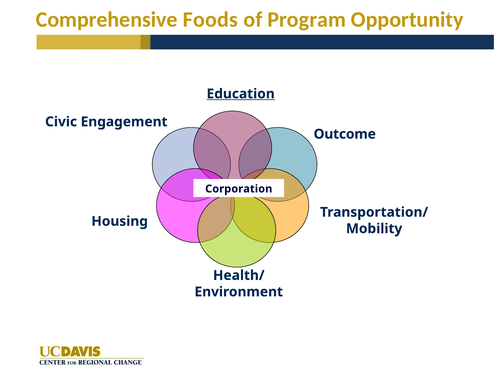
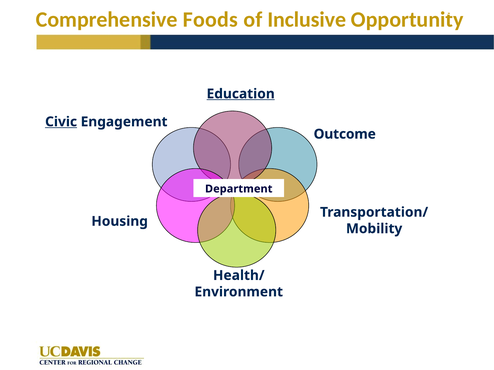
Program: Program -> Inclusive (307, 19)
Civic underline: none -> present (61, 122)
Corporation: Corporation -> Department (239, 189)
